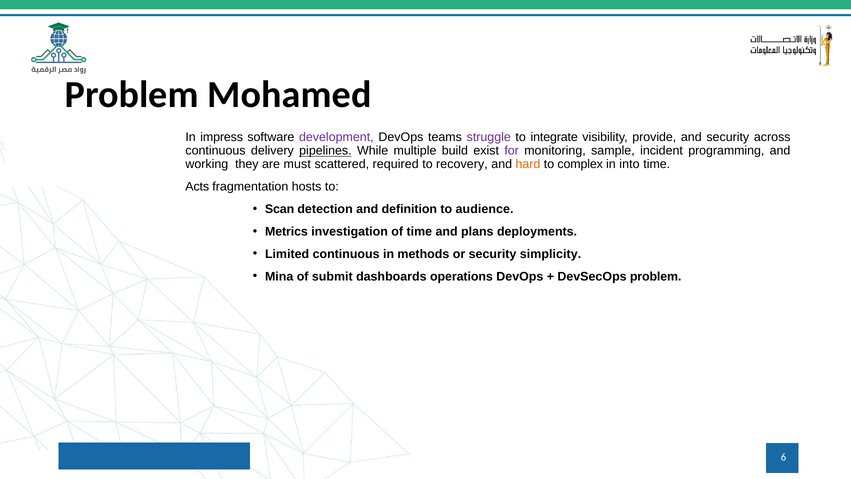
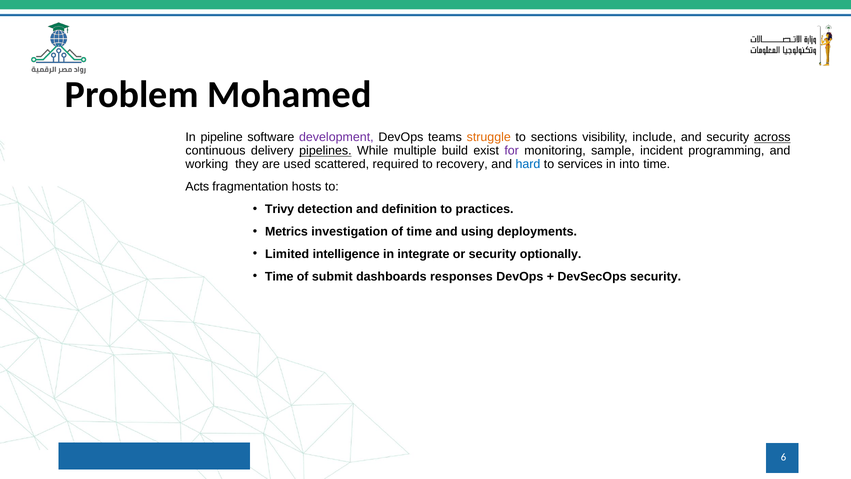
impress: impress -> pipeline (222, 137)
struggle colour: purple -> orange (489, 137)
integrate: integrate -> sections (554, 137)
provide: provide -> include (654, 137)
across underline: none -> present (772, 137)
must: must -> used (297, 164)
hard colour: orange -> blue (528, 164)
complex: complex -> services (580, 164)
Scan: Scan -> Trivy (280, 209)
audience: audience -> practices (485, 209)
plans: plans -> using (477, 231)
Limited continuous: continuous -> intelligence (346, 254)
methods: methods -> integrate (423, 254)
simplicity: simplicity -> optionally (551, 254)
Mina: Mina -> Time (279, 276)
operations: operations -> responses (461, 276)
DevSecOps problem: problem -> security (656, 276)
